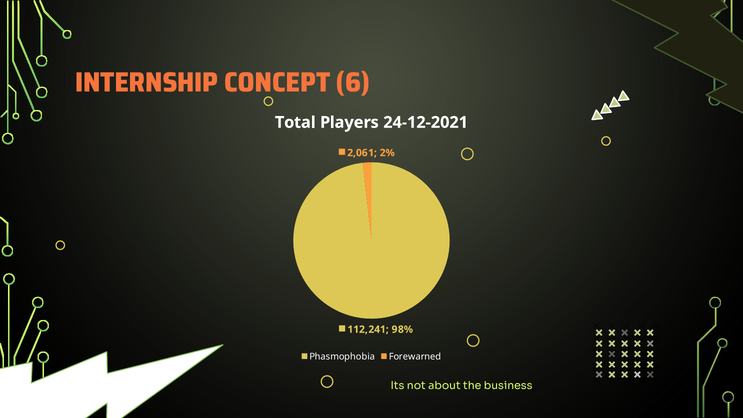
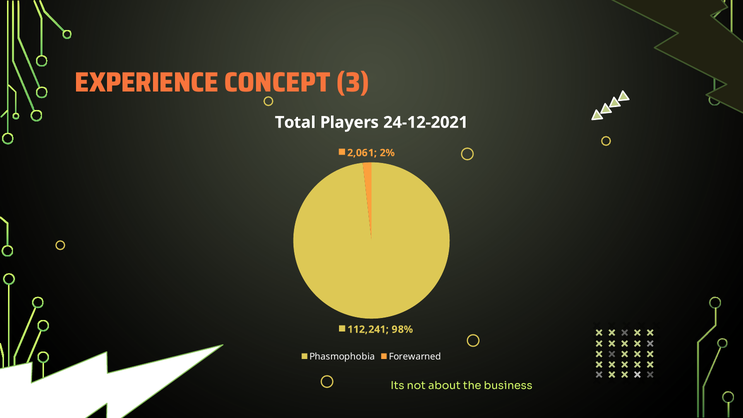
INTERNSHIP: INTERNSHIP -> EXPERIENCE (147, 83)
6: 6 -> 3 (353, 83)
